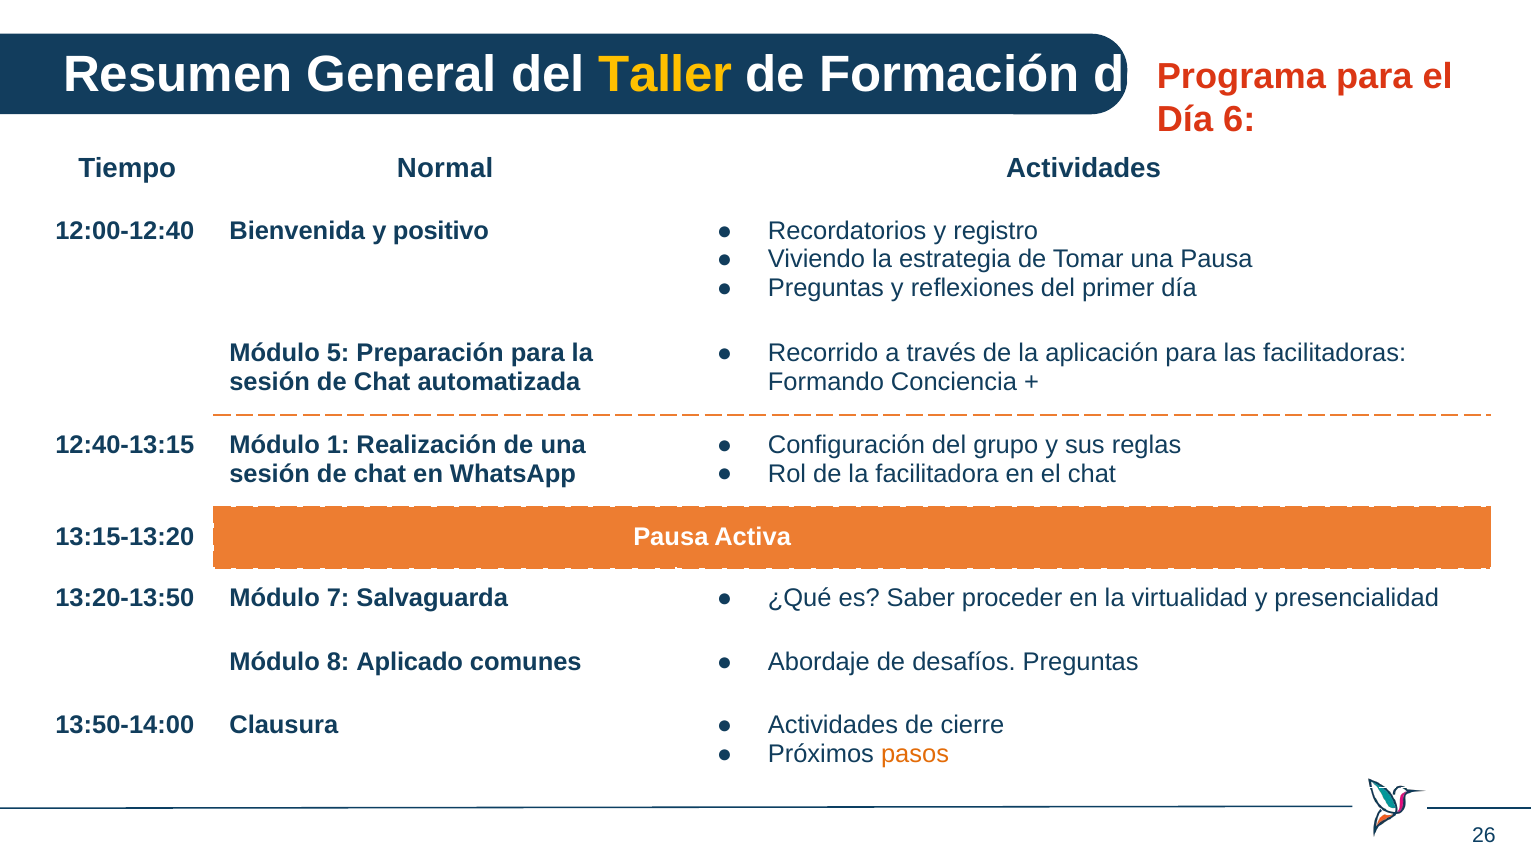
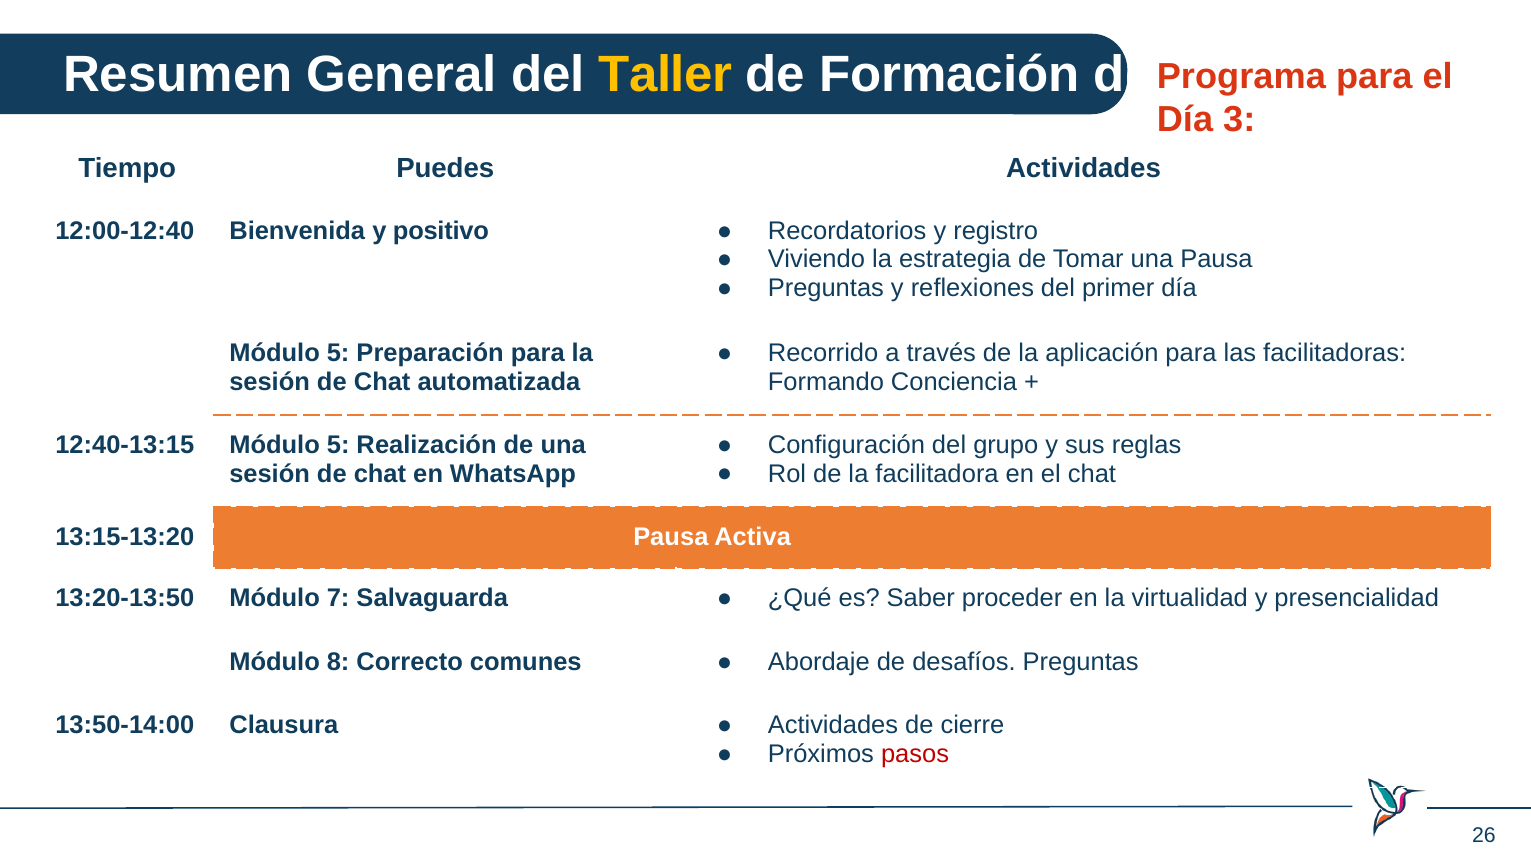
6: 6 -> 3 (1239, 120)
Normal: Normal -> Puedes (445, 168)
12:40-13:15 Módulo 1: 1 -> 5 (338, 445)
Aplicado: Aplicado -> Correcto (410, 662)
pasos colour: orange -> red (915, 754)
